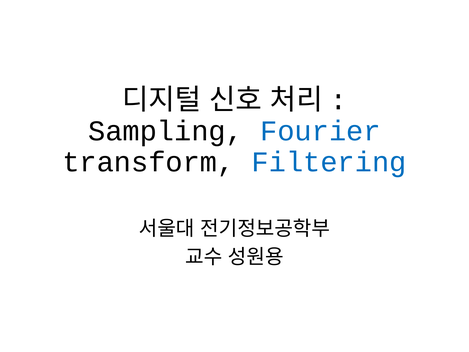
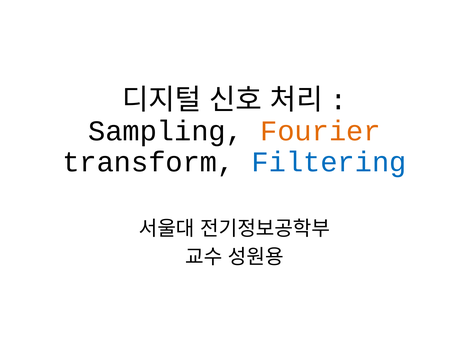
Fourier colour: blue -> orange (320, 131)
